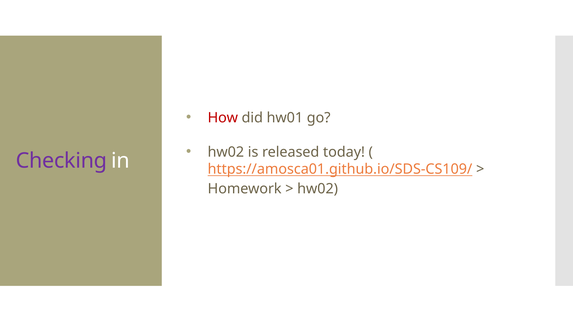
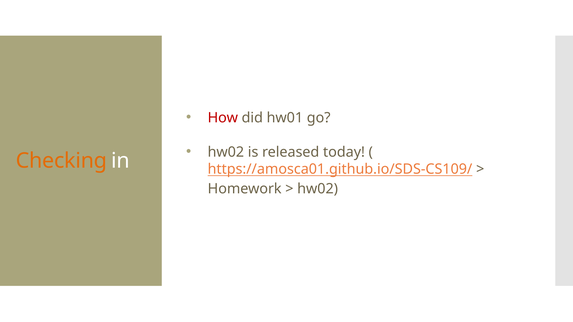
Checking colour: purple -> orange (61, 161)
